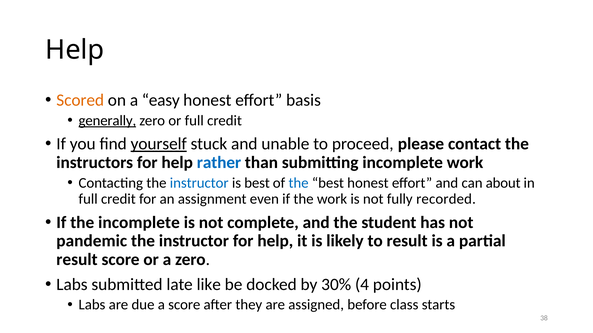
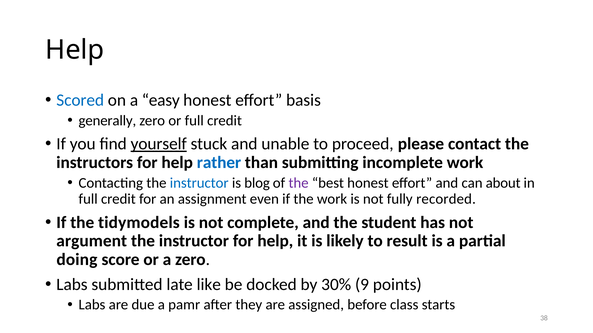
Scored colour: orange -> blue (80, 100)
generally underline: present -> none (107, 121)
is best: best -> blog (257, 183)
the colour: blue -> purple (299, 183)
the incomplete: incomplete -> tidymodels (139, 223)
pandemic: pandemic -> argument (92, 241)
result: result -> doing (77, 260)
4: 4 -> 9 (362, 285)
a score: score -> pamr (184, 305)
